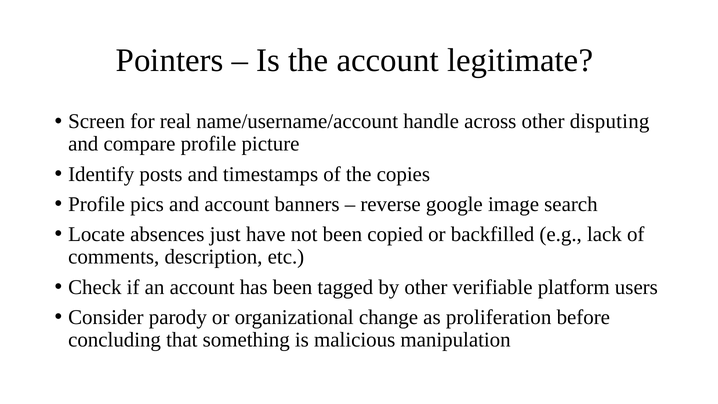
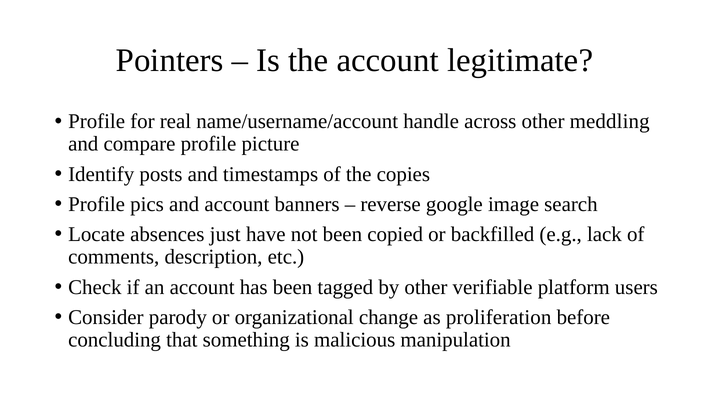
Screen: Screen -> Profile (97, 121)
disputing: disputing -> meddling (610, 121)
